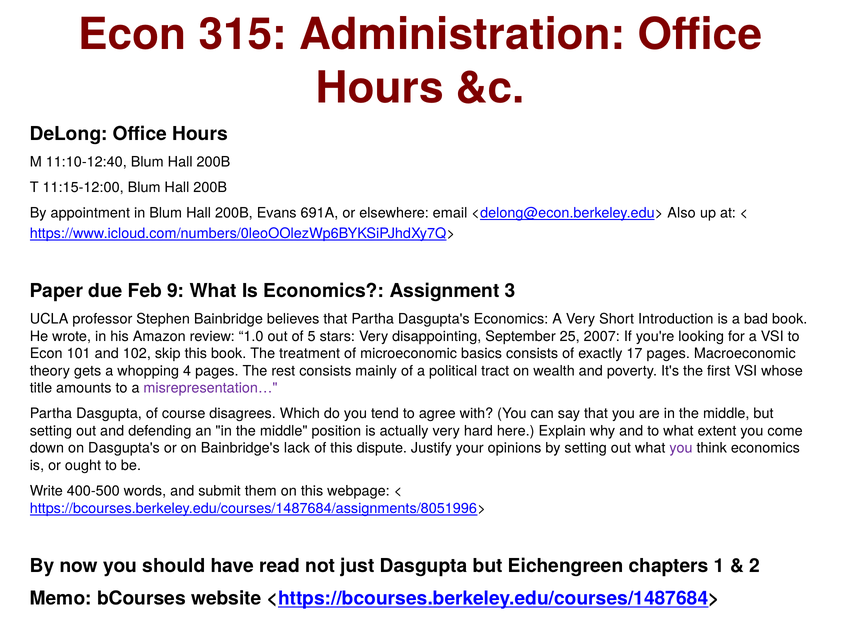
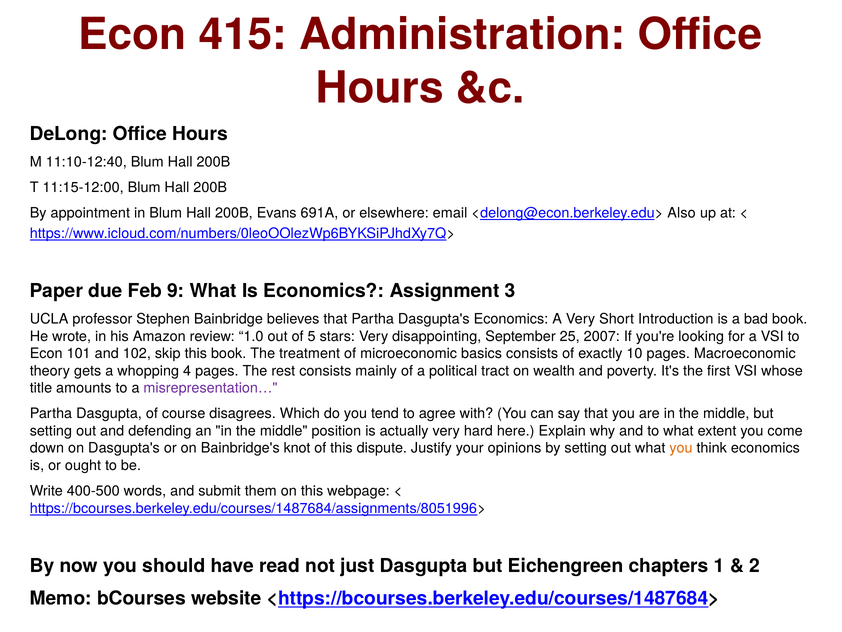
315: 315 -> 415 (243, 35)
17: 17 -> 10 (634, 353)
lack: lack -> knot (297, 448)
you colour: purple -> orange (681, 448)
